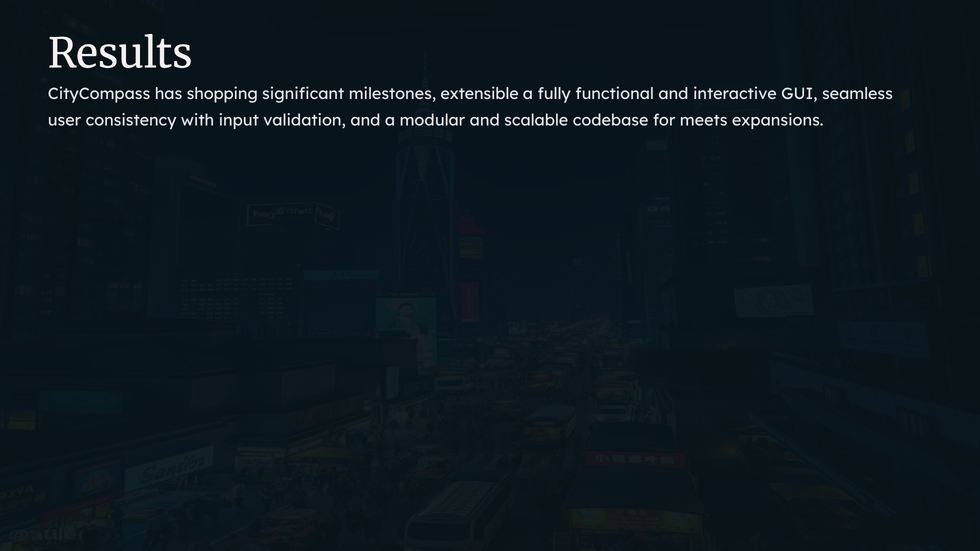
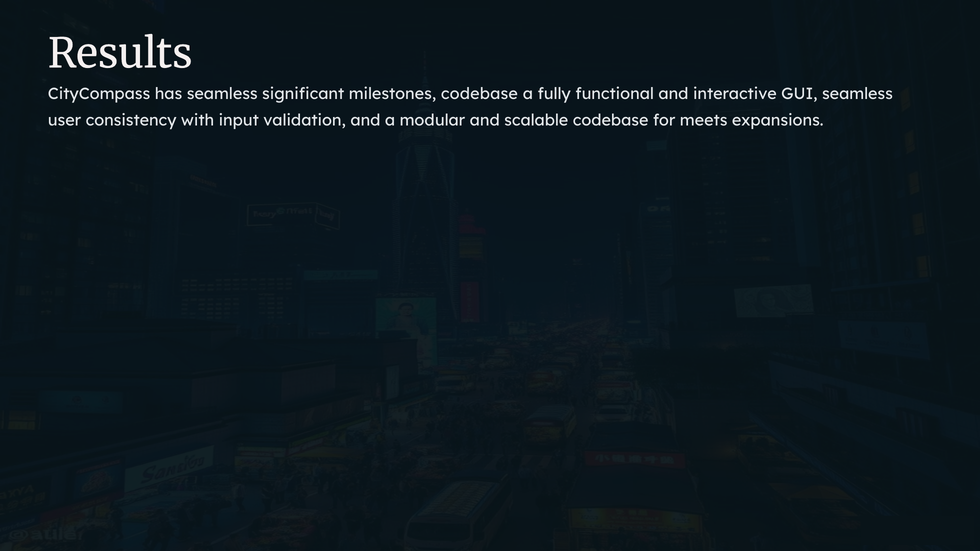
has shopping: shopping -> seamless (222, 94)
milestones extensible: extensible -> codebase (479, 94)
